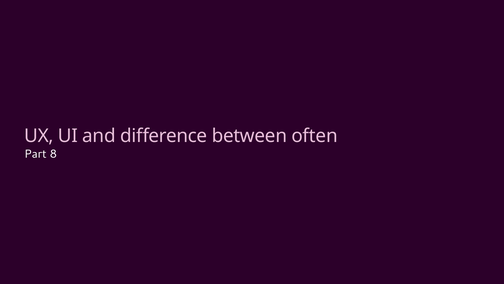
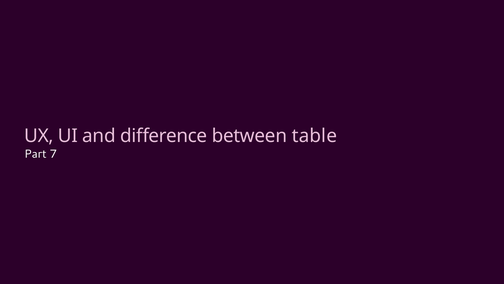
often: often -> table (314, 136)
8: 8 -> 7 (53, 154)
